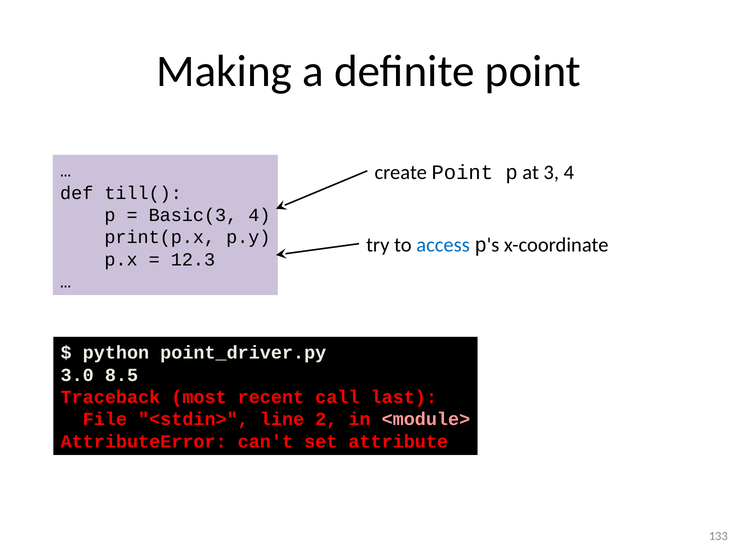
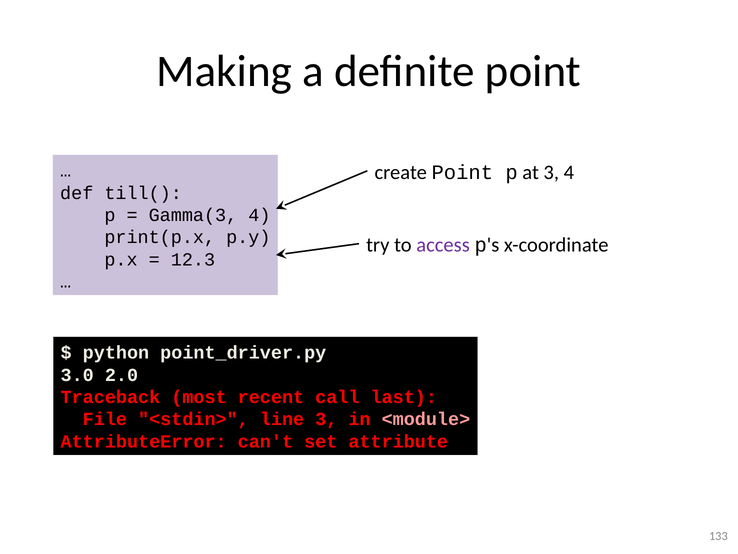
Basic(3: Basic(3 -> Gamma(3 (193, 215)
access colour: blue -> purple (443, 245)
8.5: 8.5 -> 2.0 (121, 375)
line 2: 2 -> 3 (326, 419)
